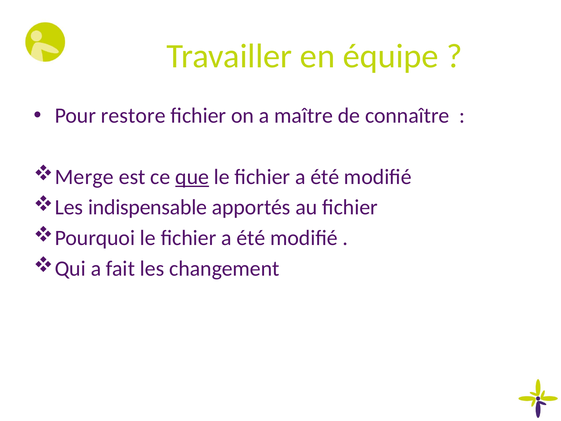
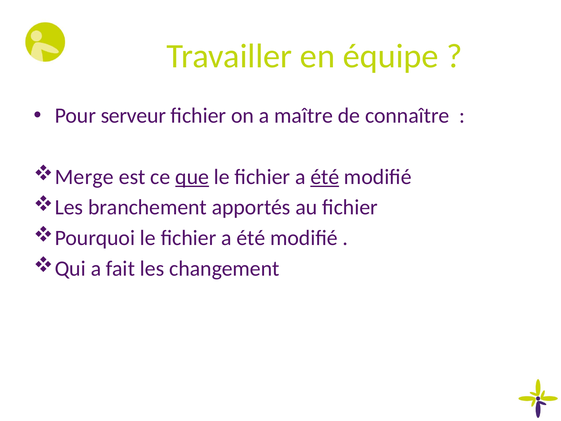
restore: restore -> serveur (133, 116)
été underline: none -> present (325, 177)
indispensable: indispensable -> branchement (147, 207)
